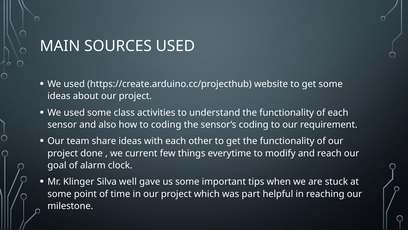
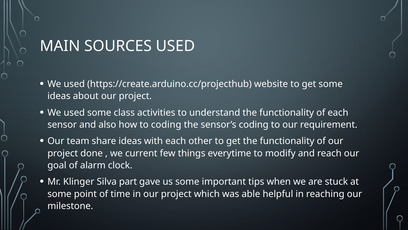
well: well -> part (128, 181)
part: part -> able (251, 194)
